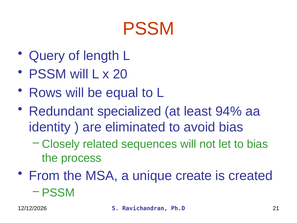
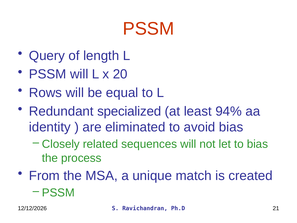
create: create -> match (194, 176)
